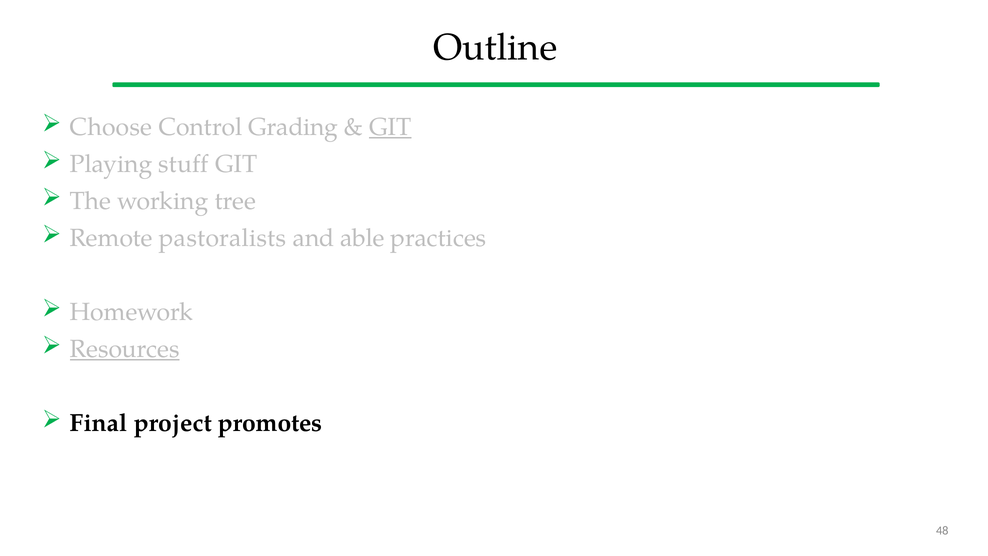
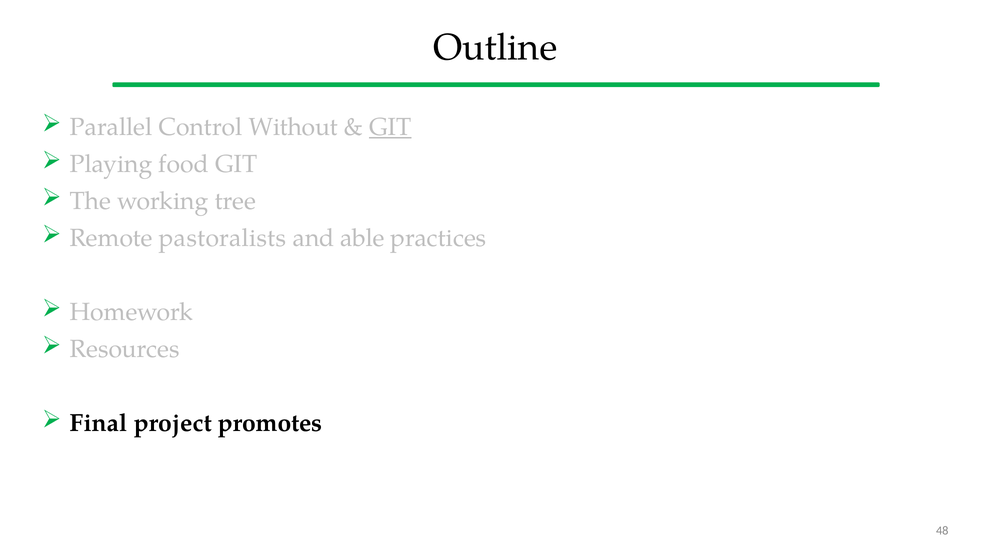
Choose: Choose -> Parallel (111, 127)
Grading: Grading -> Without (293, 127)
stuff: stuff -> food (184, 164)
Resources underline: present -> none (125, 349)
